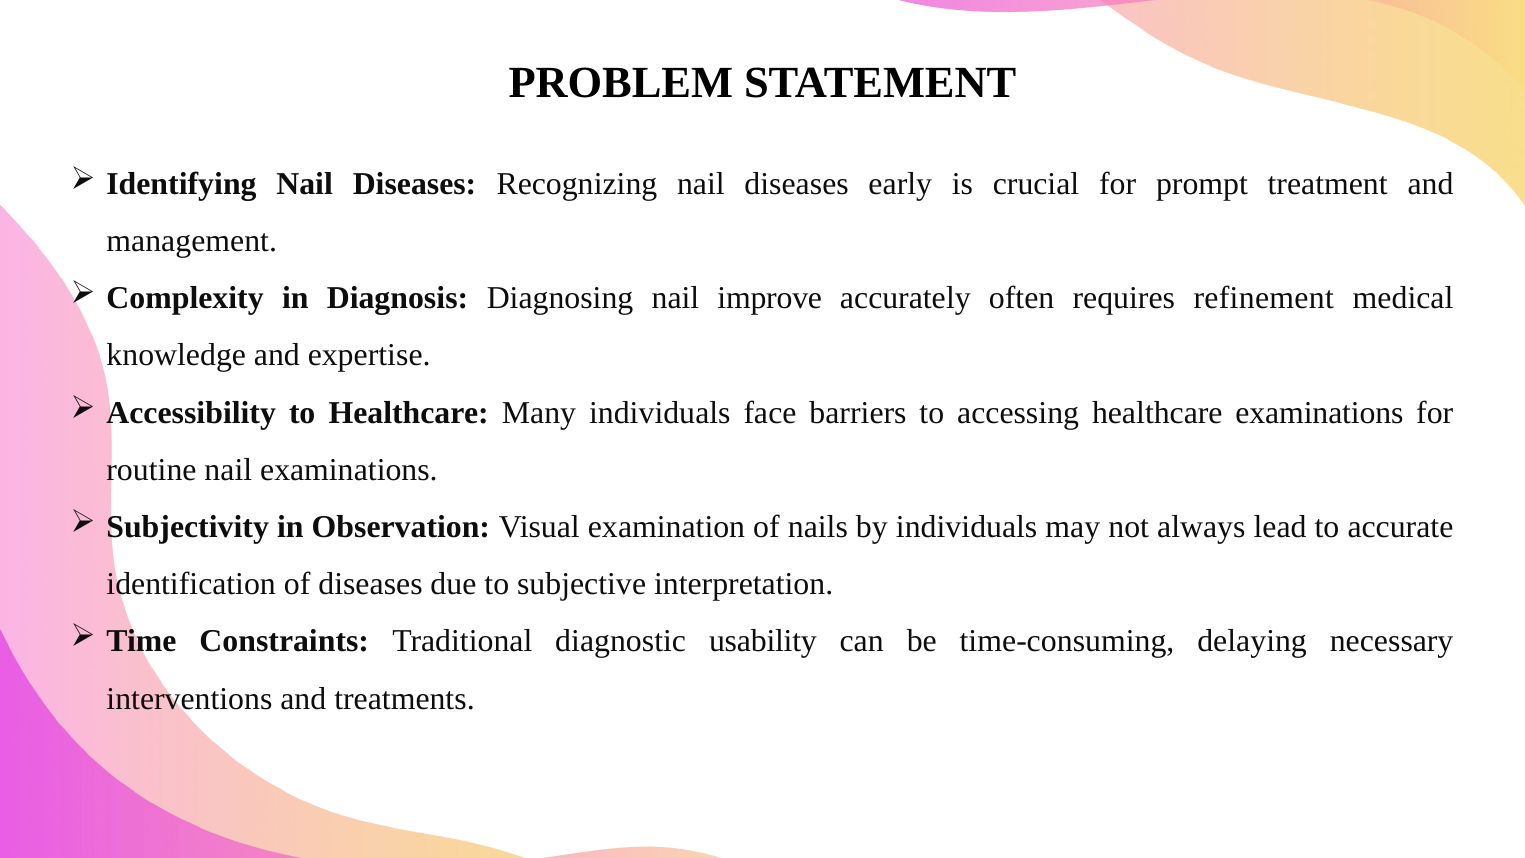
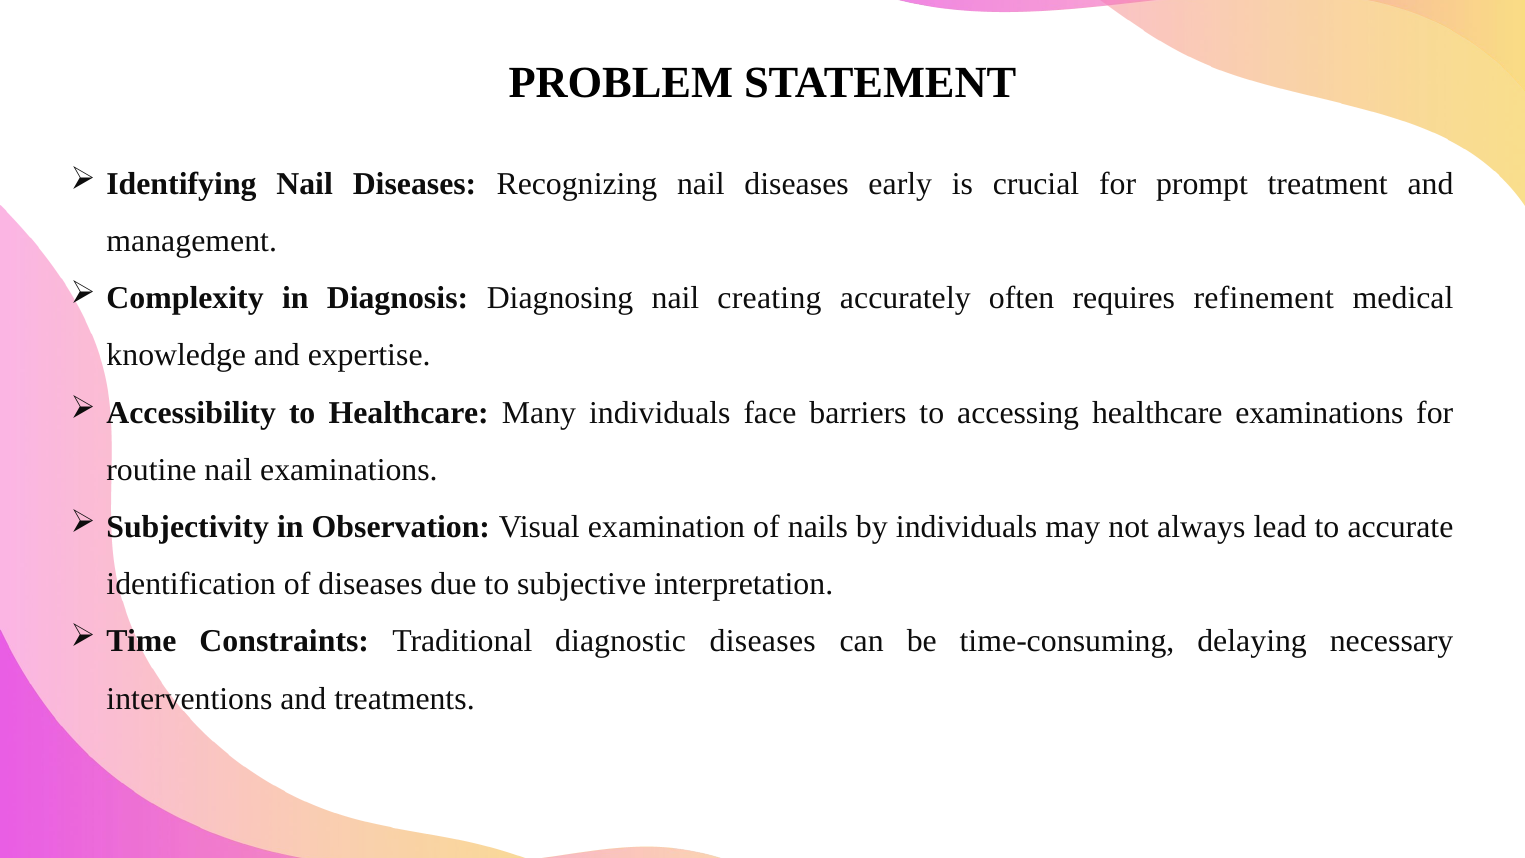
improve: improve -> creating (770, 298)
diagnostic usability: usability -> diseases (763, 641)
